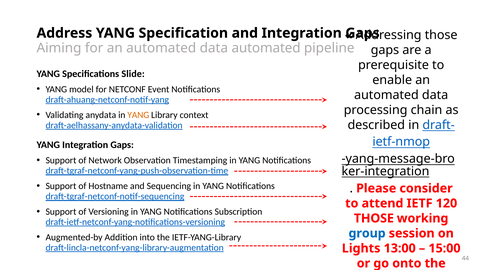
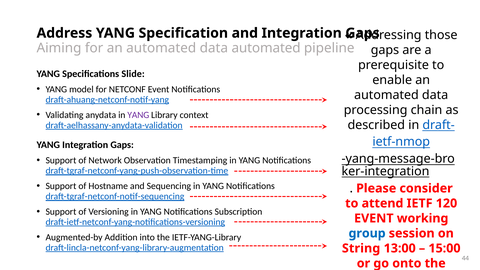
YANG colour: orange -> purple (138, 115)
THOSE: THOSE -> EVENT (374, 218)
Lights: Lights -> String (361, 248)
